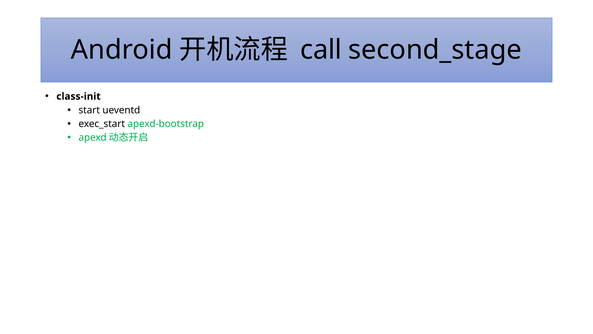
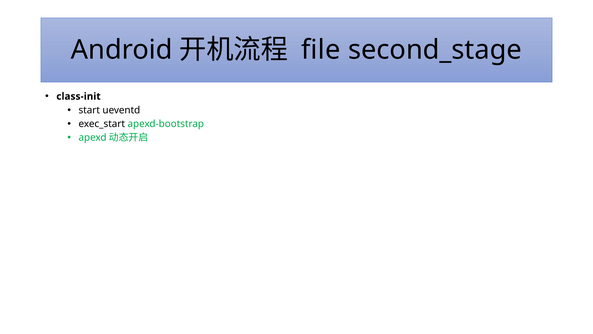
call: call -> file (321, 50)
